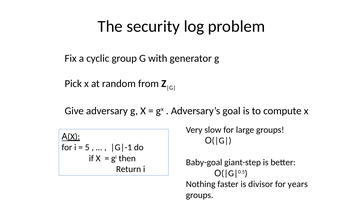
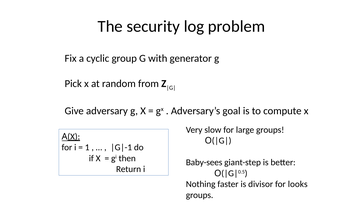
5: 5 -> 1 (87, 148)
Baby-goal: Baby-goal -> Baby-sees (204, 163)
years: years -> looks (298, 184)
